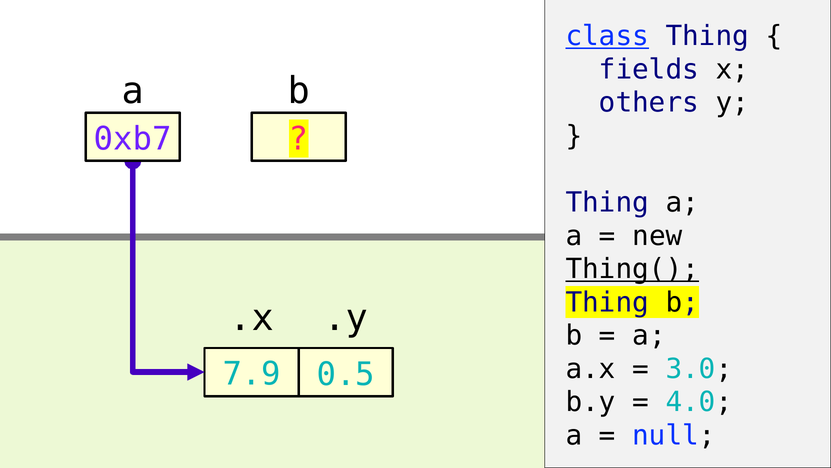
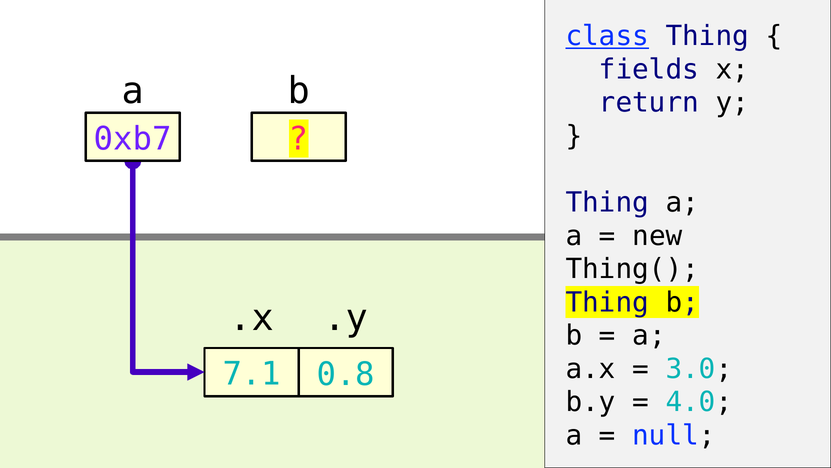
others: others -> return (649, 103)
Thing( underline: present -> none (632, 269)
7.9: 7.9 -> 7.1 (252, 374)
0.5: 0.5 -> 0.8 (346, 374)
